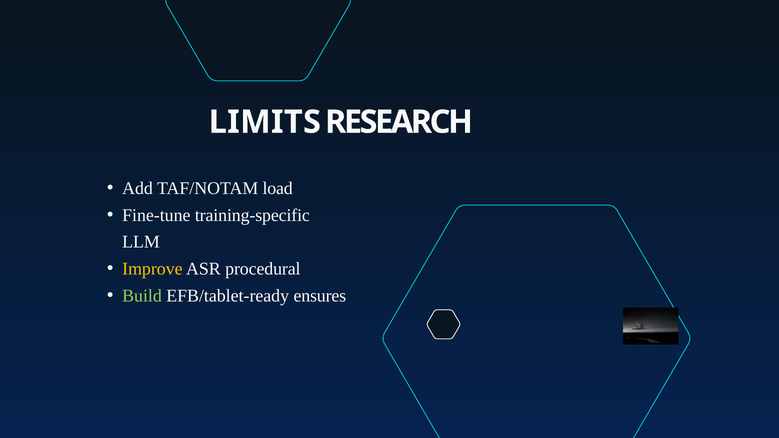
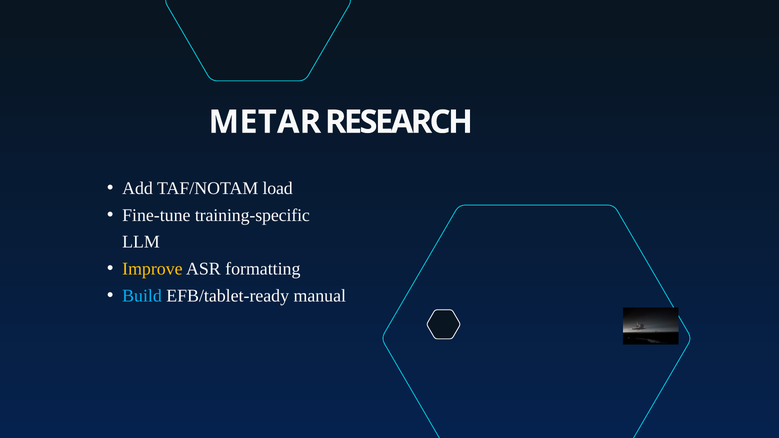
LIMITS: LIMITS -> METAR (265, 122)
procedural: procedural -> formatting (263, 269)
Build colour: light green -> light blue (142, 296)
ensures: ensures -> manual (320, 296)
